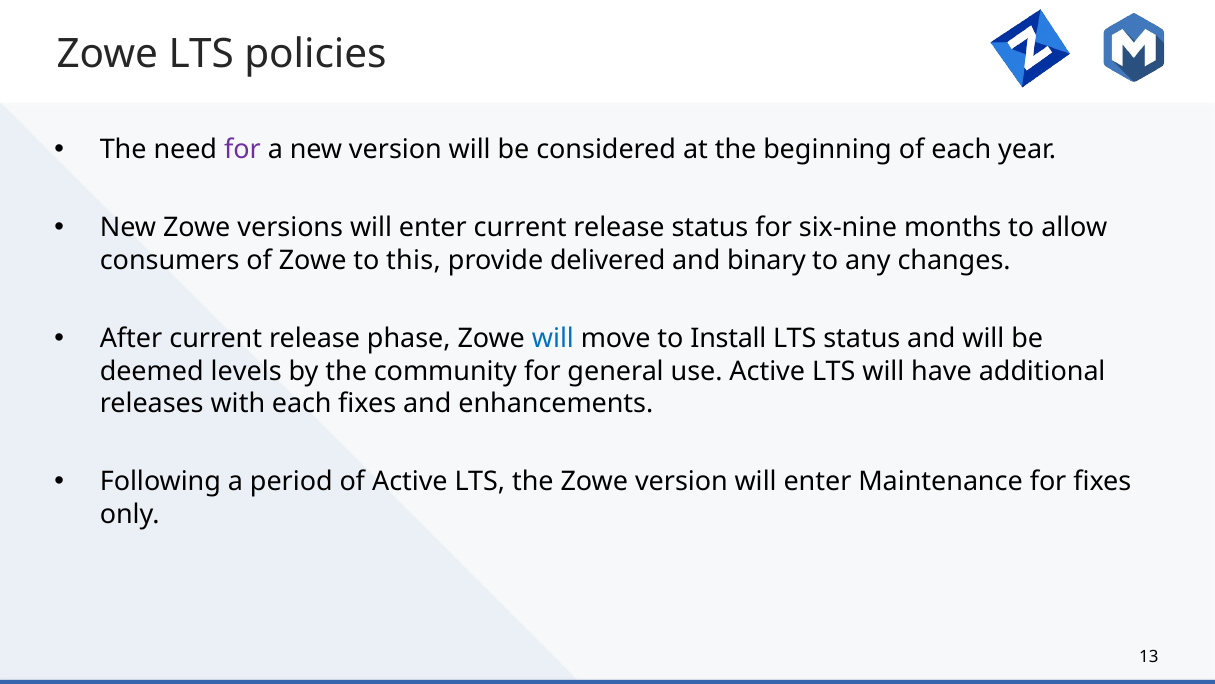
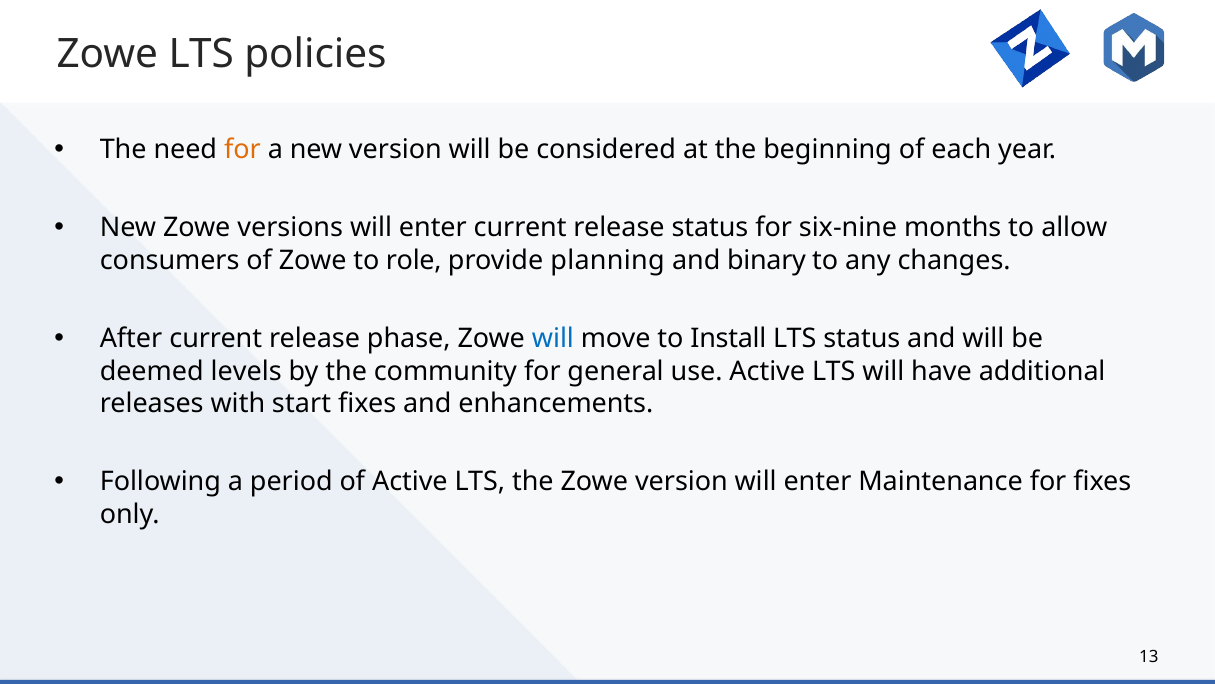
for colour: purple -> orange (242, 150)
this: this -> role (414, 260)
delivered: delivered -> planning (608, 260)
with each: each -> start (302, 403)
